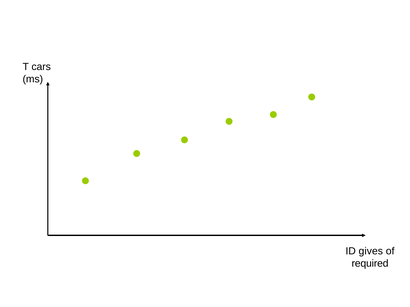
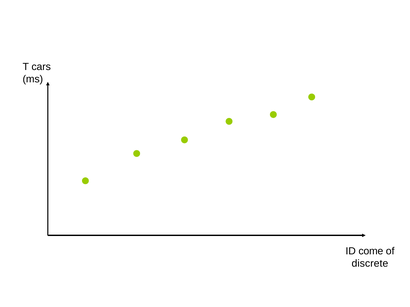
gives: gives -> come (371, 251)
required: required -> discrete (370, 264)
